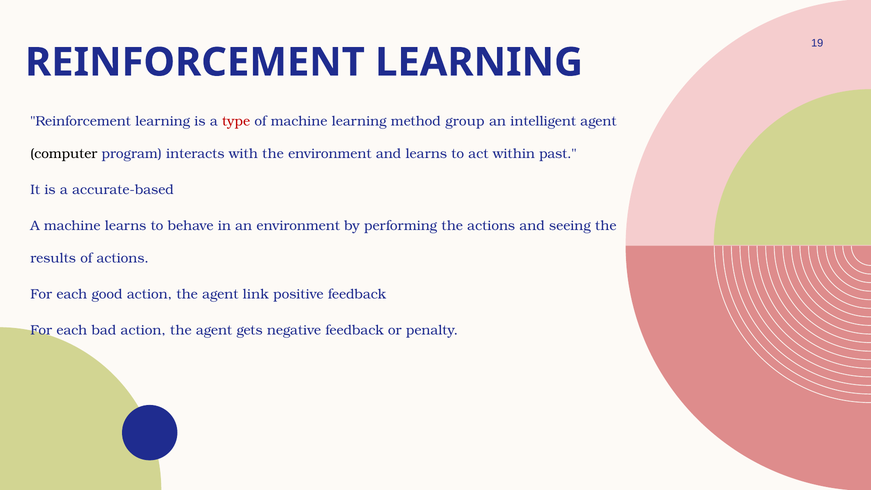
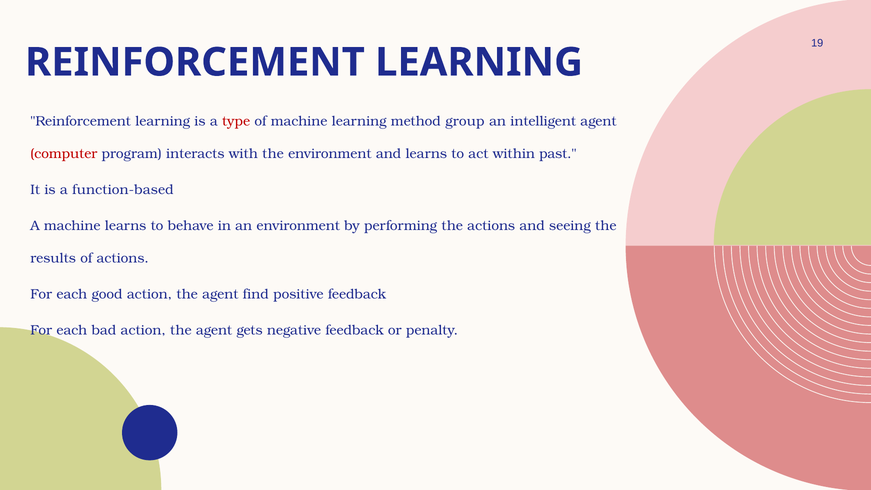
computer colour: black -> red (64, 154)
accurate-based: accurate-based -> function-based (123, 190)
link: link -> find (256, 294)
